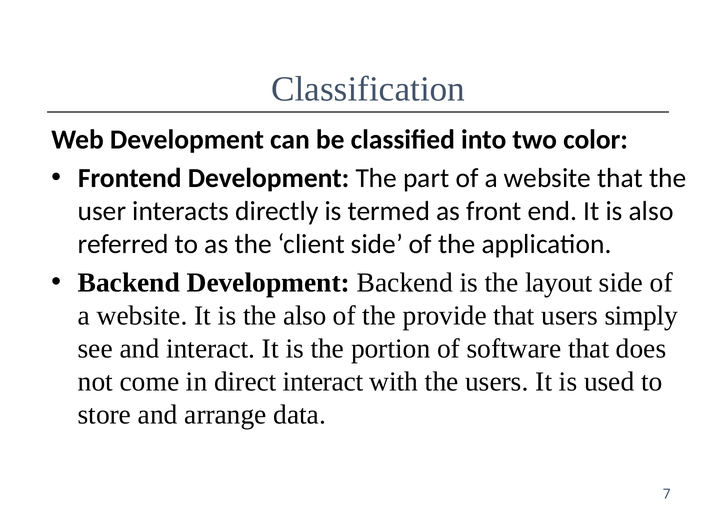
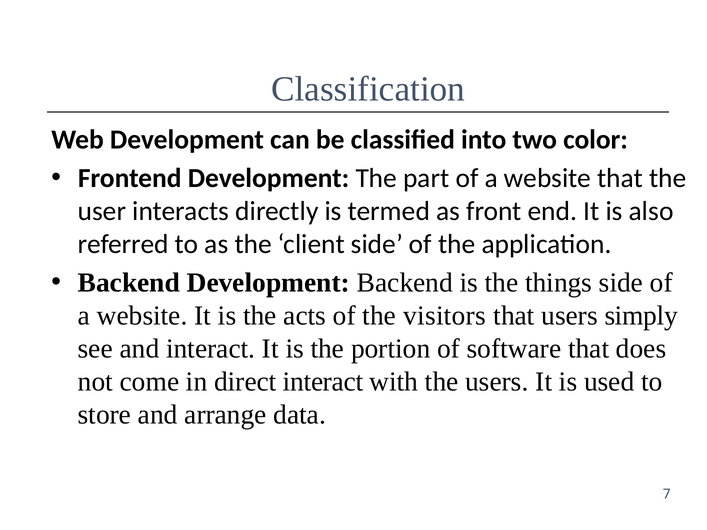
layout: layout -> things (559, 283)
the also: also -> acts (305, 316)
provide: provide -> visitors (445, 316)
